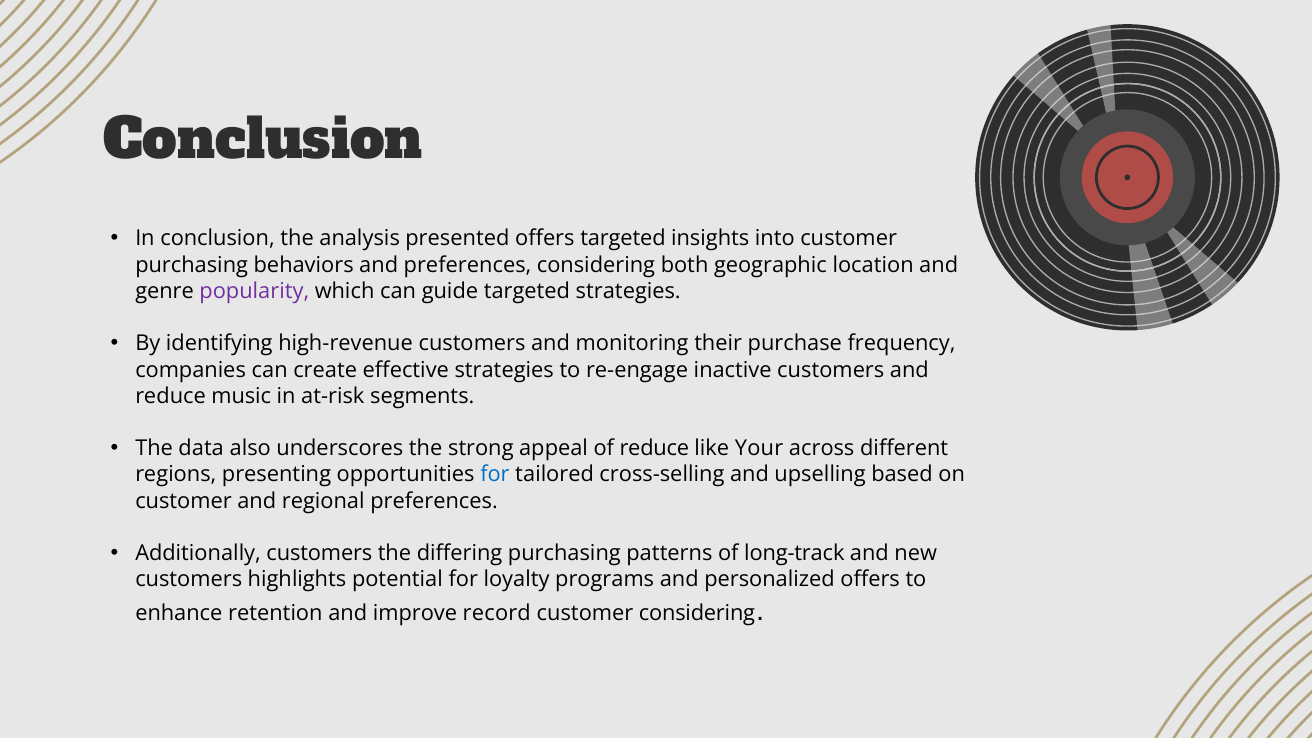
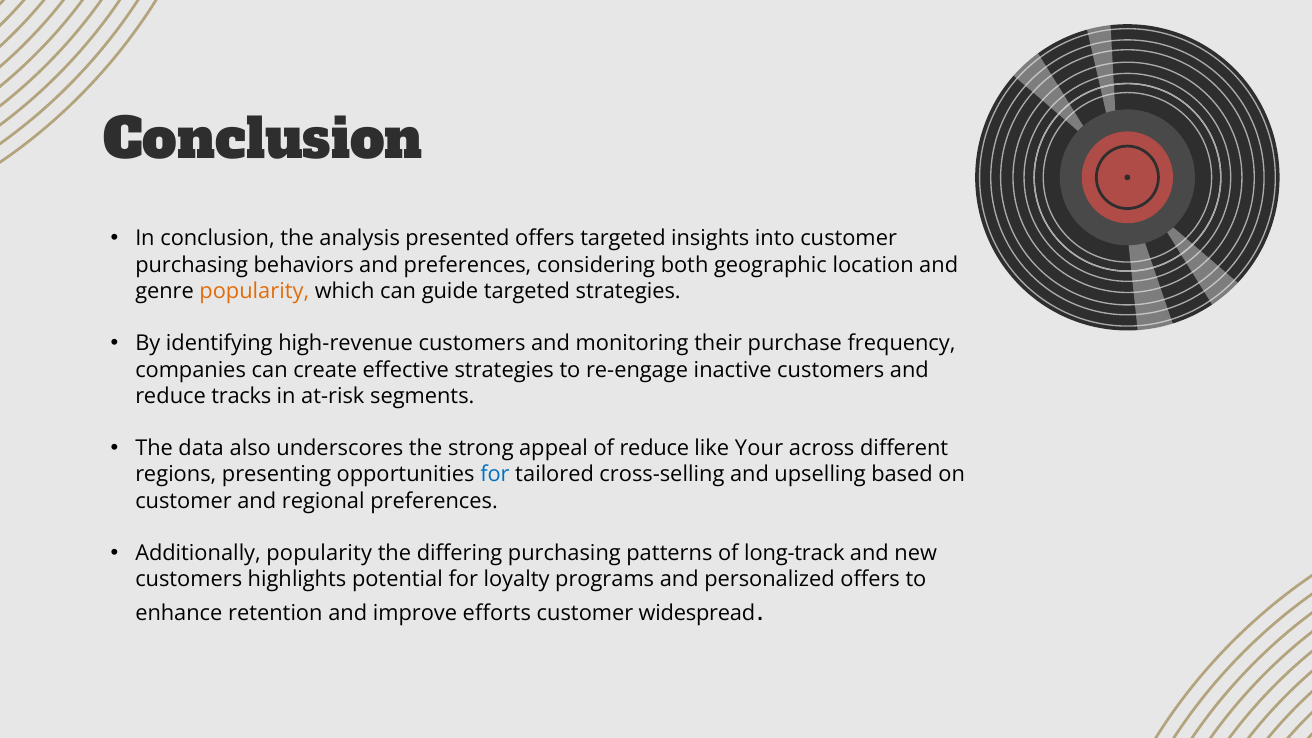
popularity colour: purple -> orange (254, 291)
music: music -> tracks (241, 396)
Additionally customers: customers -> popularity (319, 553)
record: record -> efforts (497, 613)
customer considering: considering -> widespread (697, 613)
